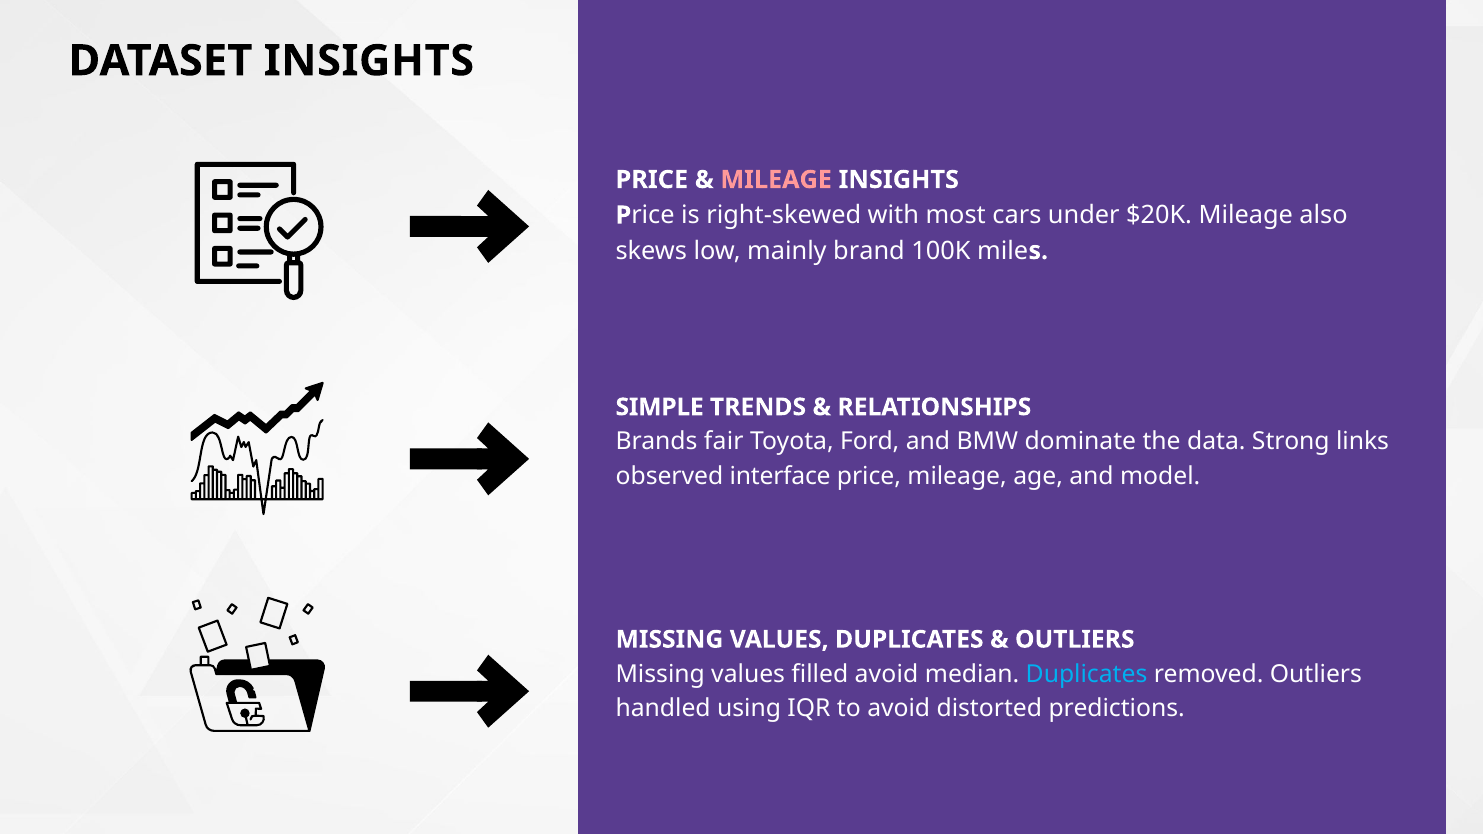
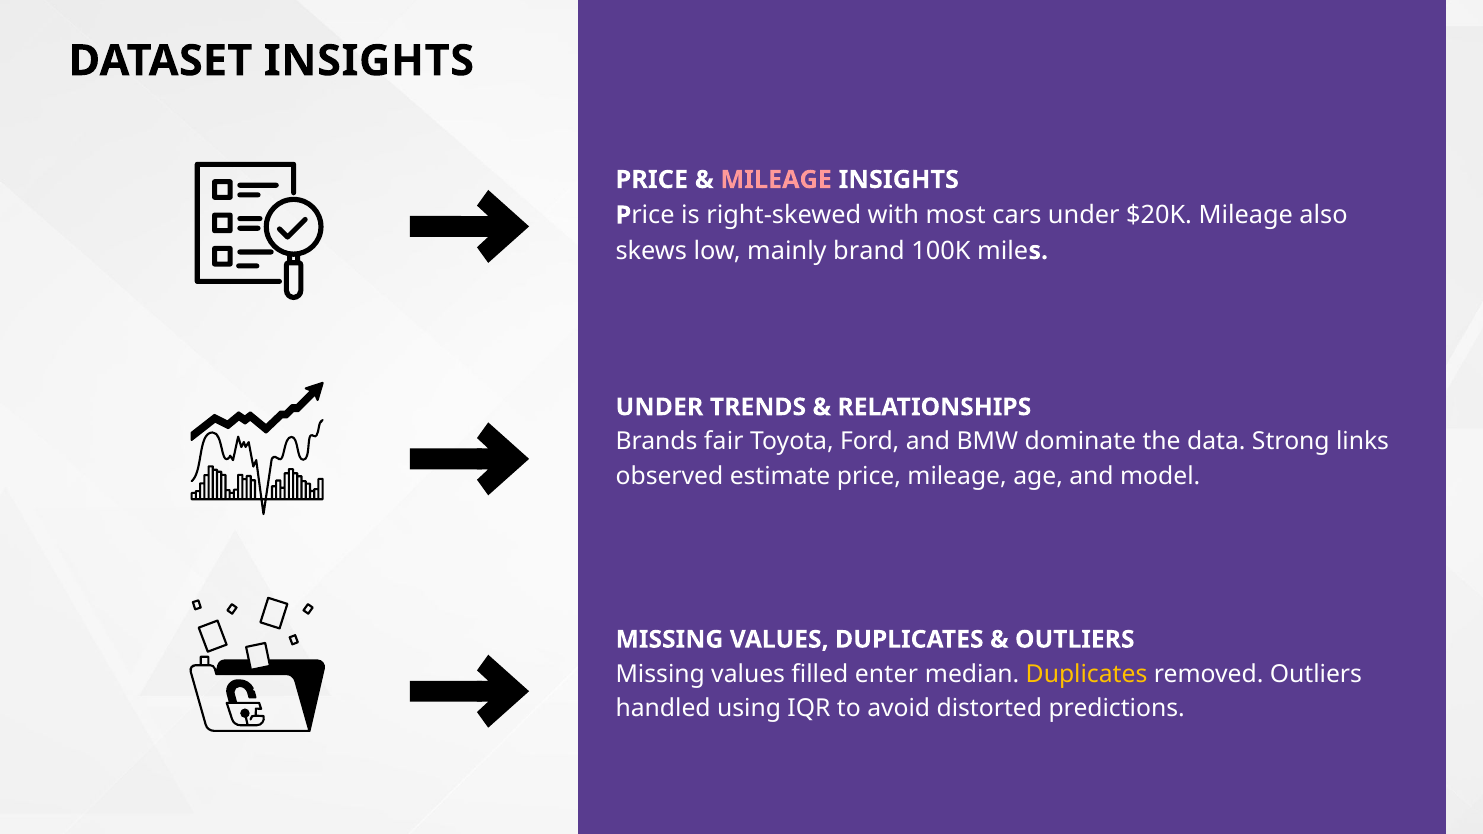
SIMPLE: SIMPLE -> UNDER (659, 407)
interface: interface -> estimate (780, 476)
filled avoid: avoid -> enter (886, 674)
Duplicates colour: light blue -> yellow (1087, 674)
